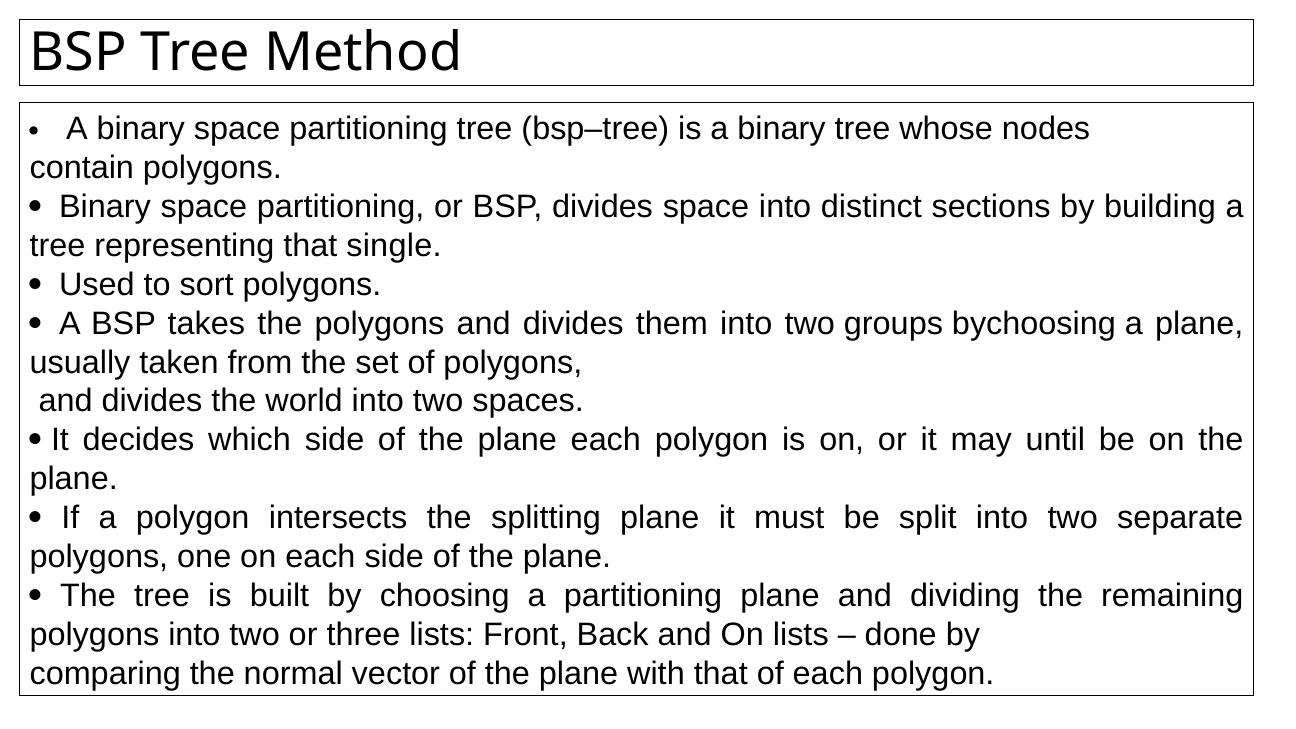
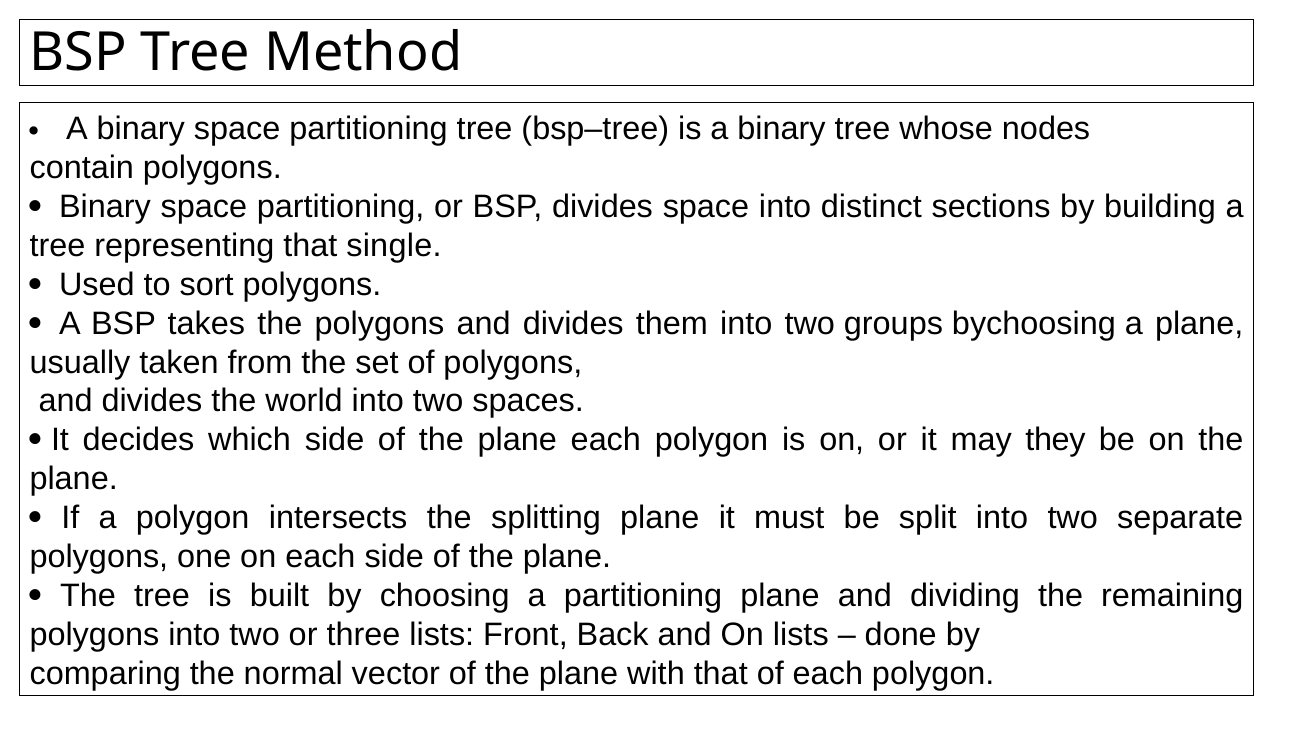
until: until -> they (1056, 440)
